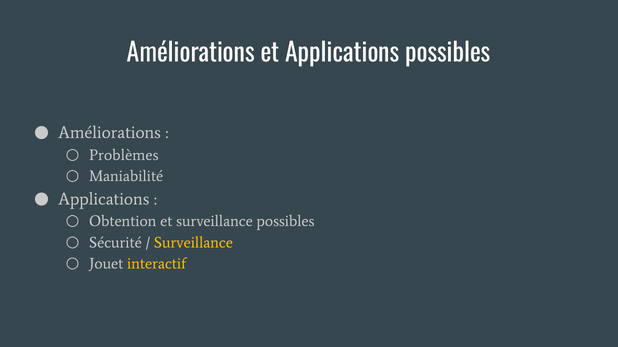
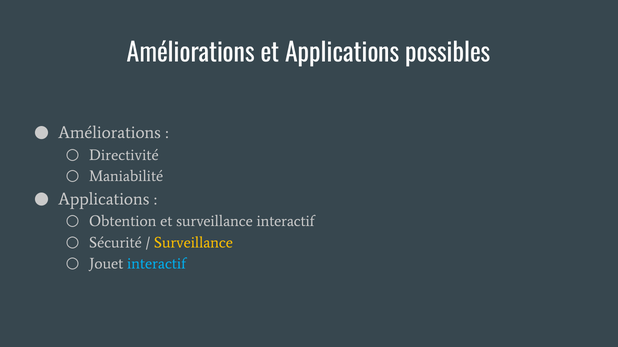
Problèmes: Problèmes -> Directivité (124, 155)
surveillance possibles: possibles -> interactif (286, 222)
interactif colour: yellow -> light blue (157, 264)
